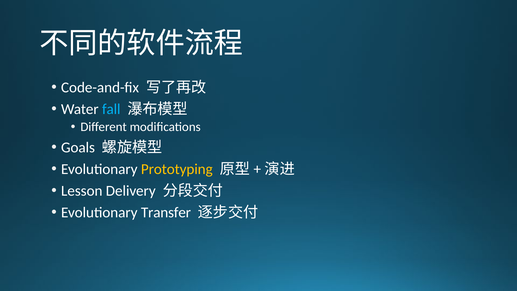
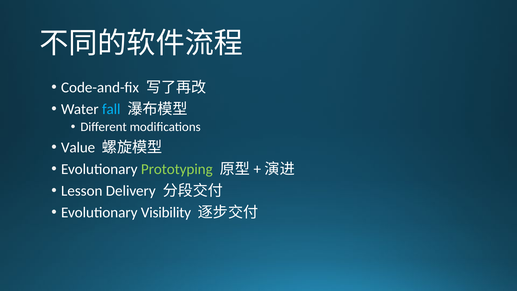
Goals: Goals -> Value (78, 147)
Prototyping colour: yellow -> light green (177, 169)
Transfer: Transfer -> Visibility (166, 212)
